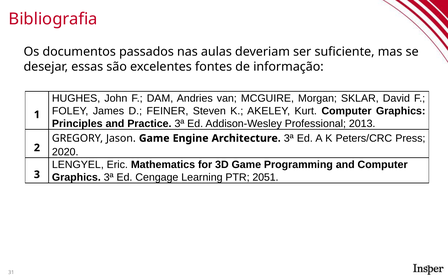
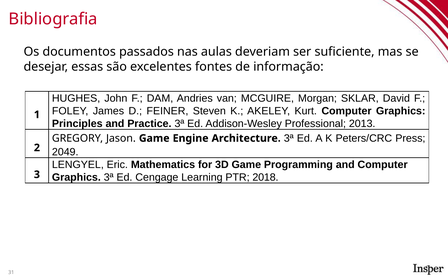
2020: 2020 -> 2049 (65, 152)
2051: 2051 -> 2018 (265, 177)
